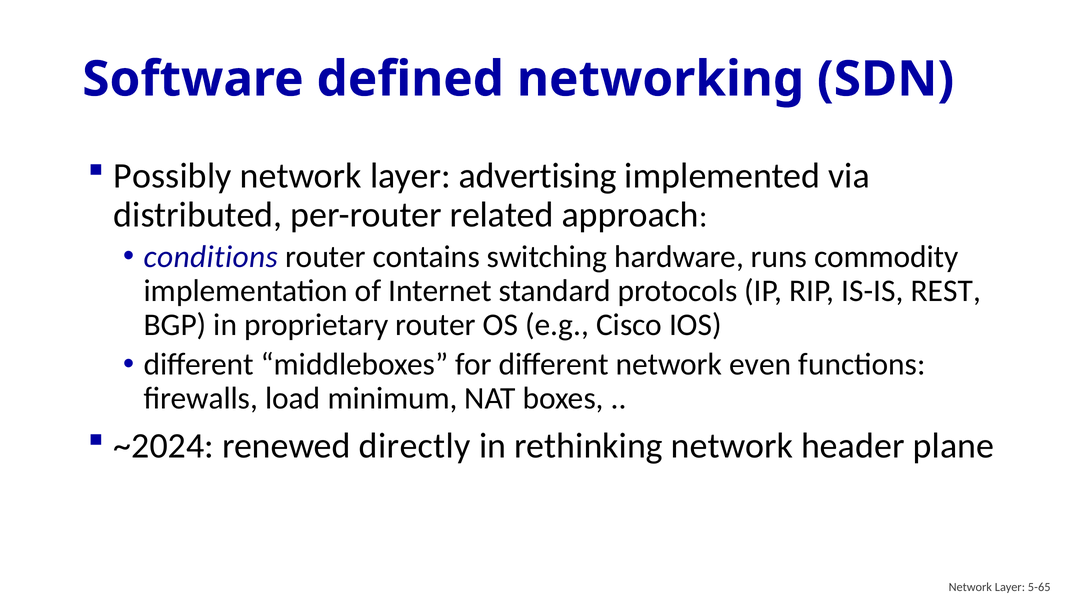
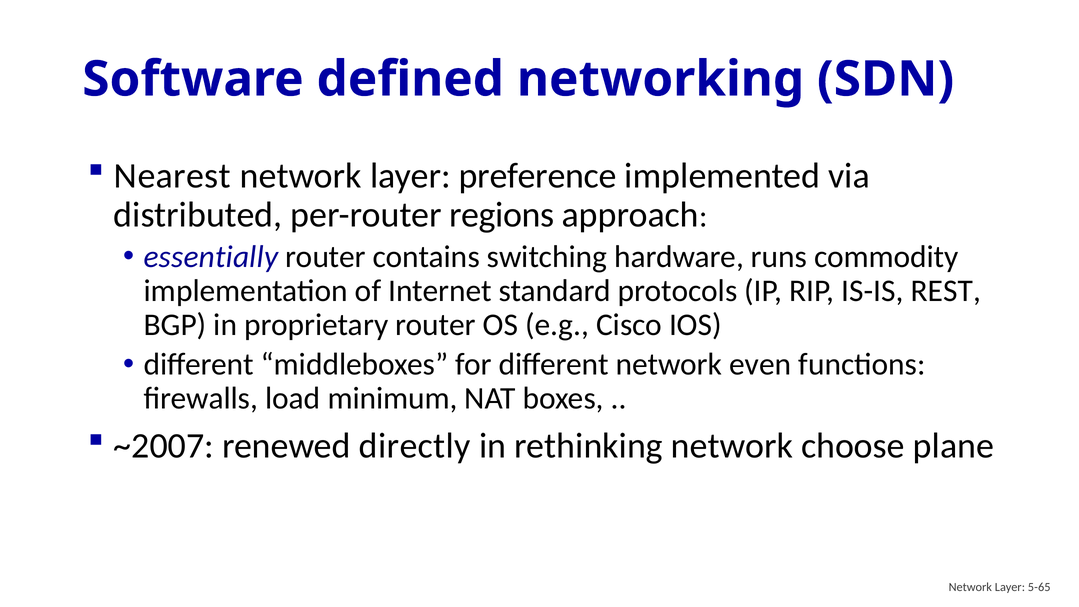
Possibly: Possibly -> Nearest (172, 176)
advertising: advertising -> preference (538, 176)
related: related -> regions (502, 215)
conditions: conditions -> essentially (211, 257)
~2024: ~2024 -> ~2007 (164, 446)
header: header -> choose (853, 446)
